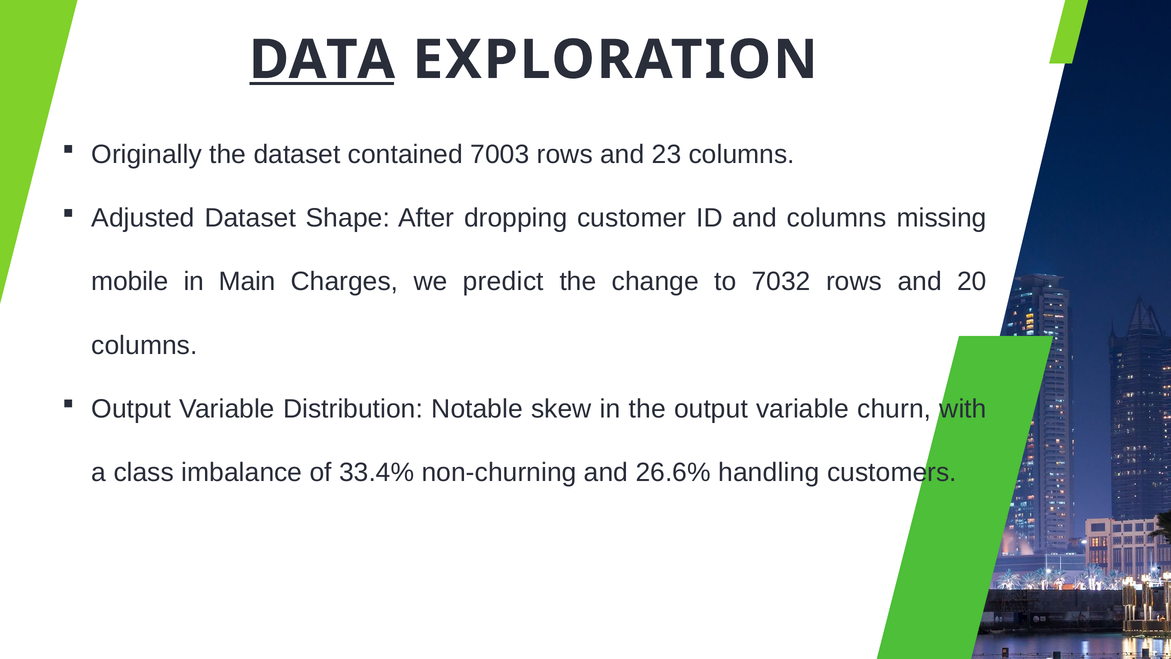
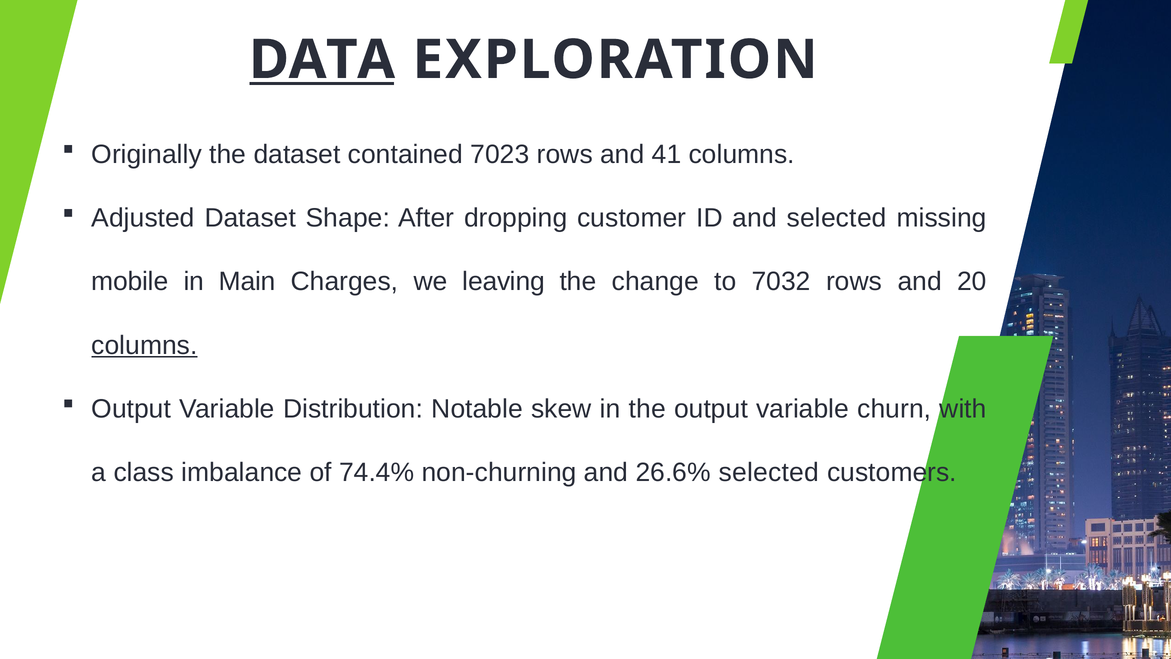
7003: 7003 -> 7023 (500, 154)
23: 23 -> 41 (667, 154)
and columns: columns -> selected (837, 218)
predict: predict -> leaving (504, 282)
columns underline: none -> present (144, 345)
33.4%: 33.4% -> 74.4% (377, 472)
26.6% handling: handling -> selected (769, 472)
